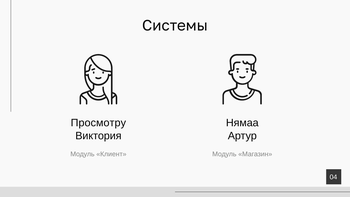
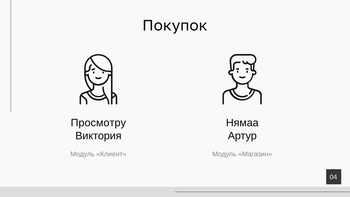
Системы: Системы -> Покупок (175, 26)
